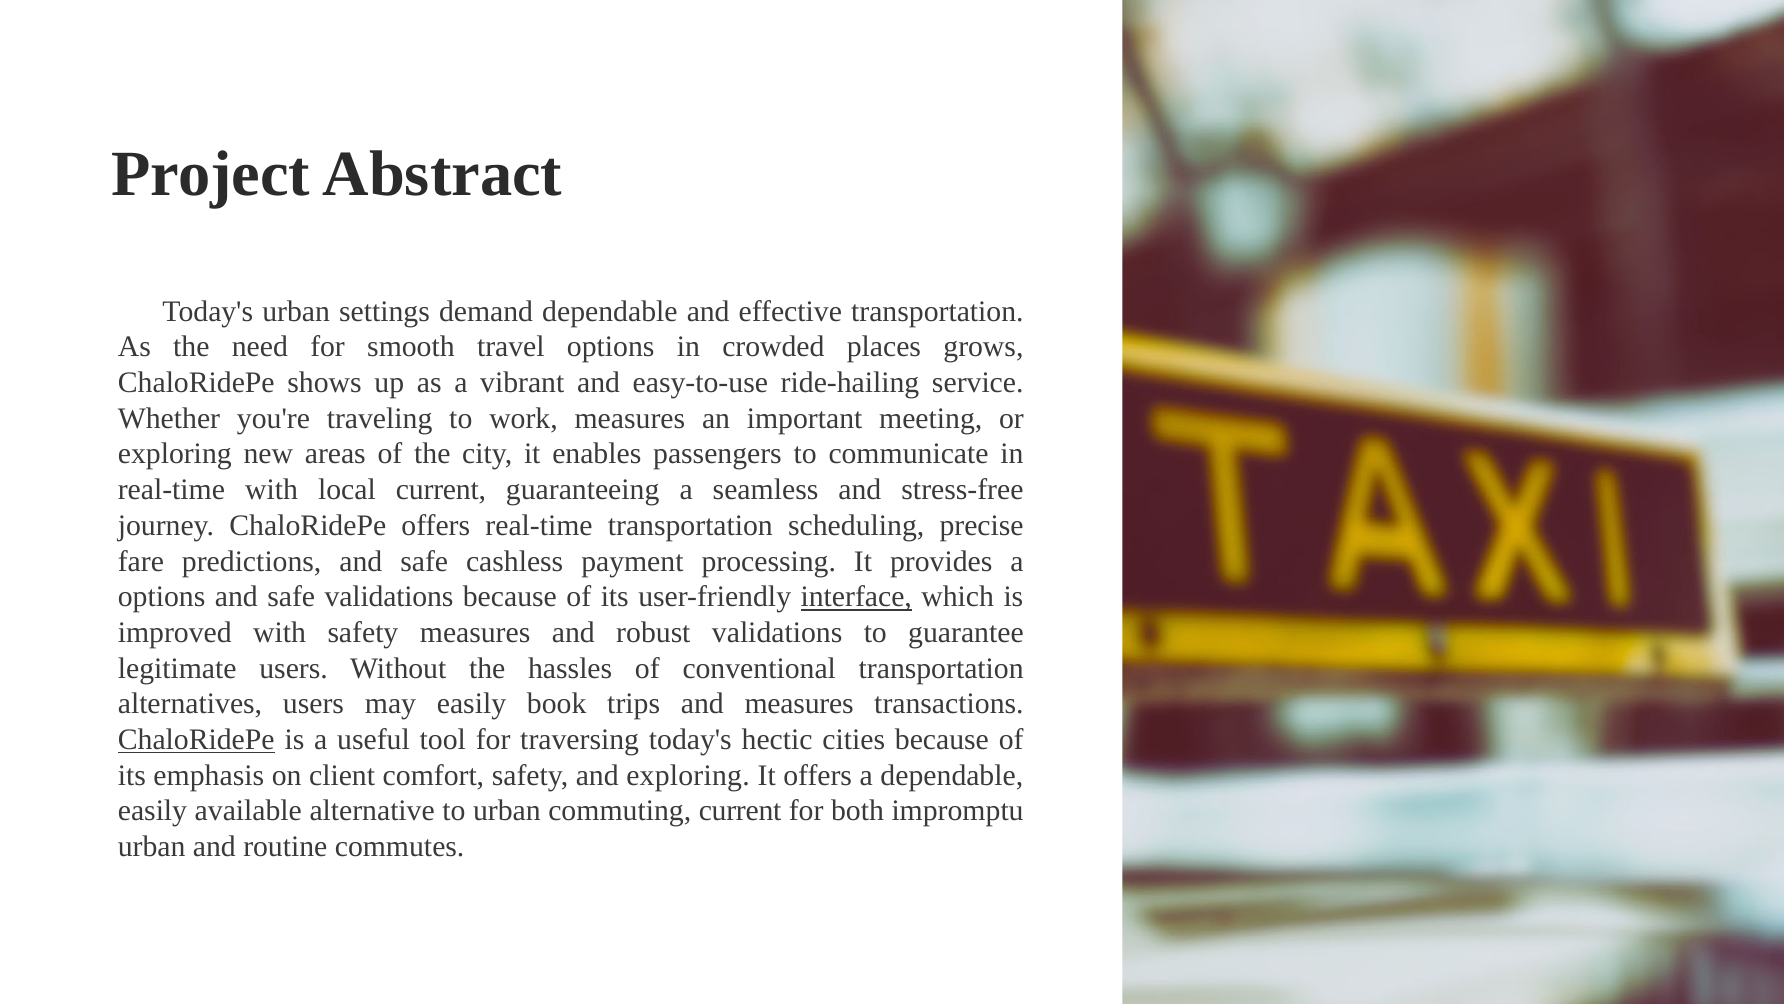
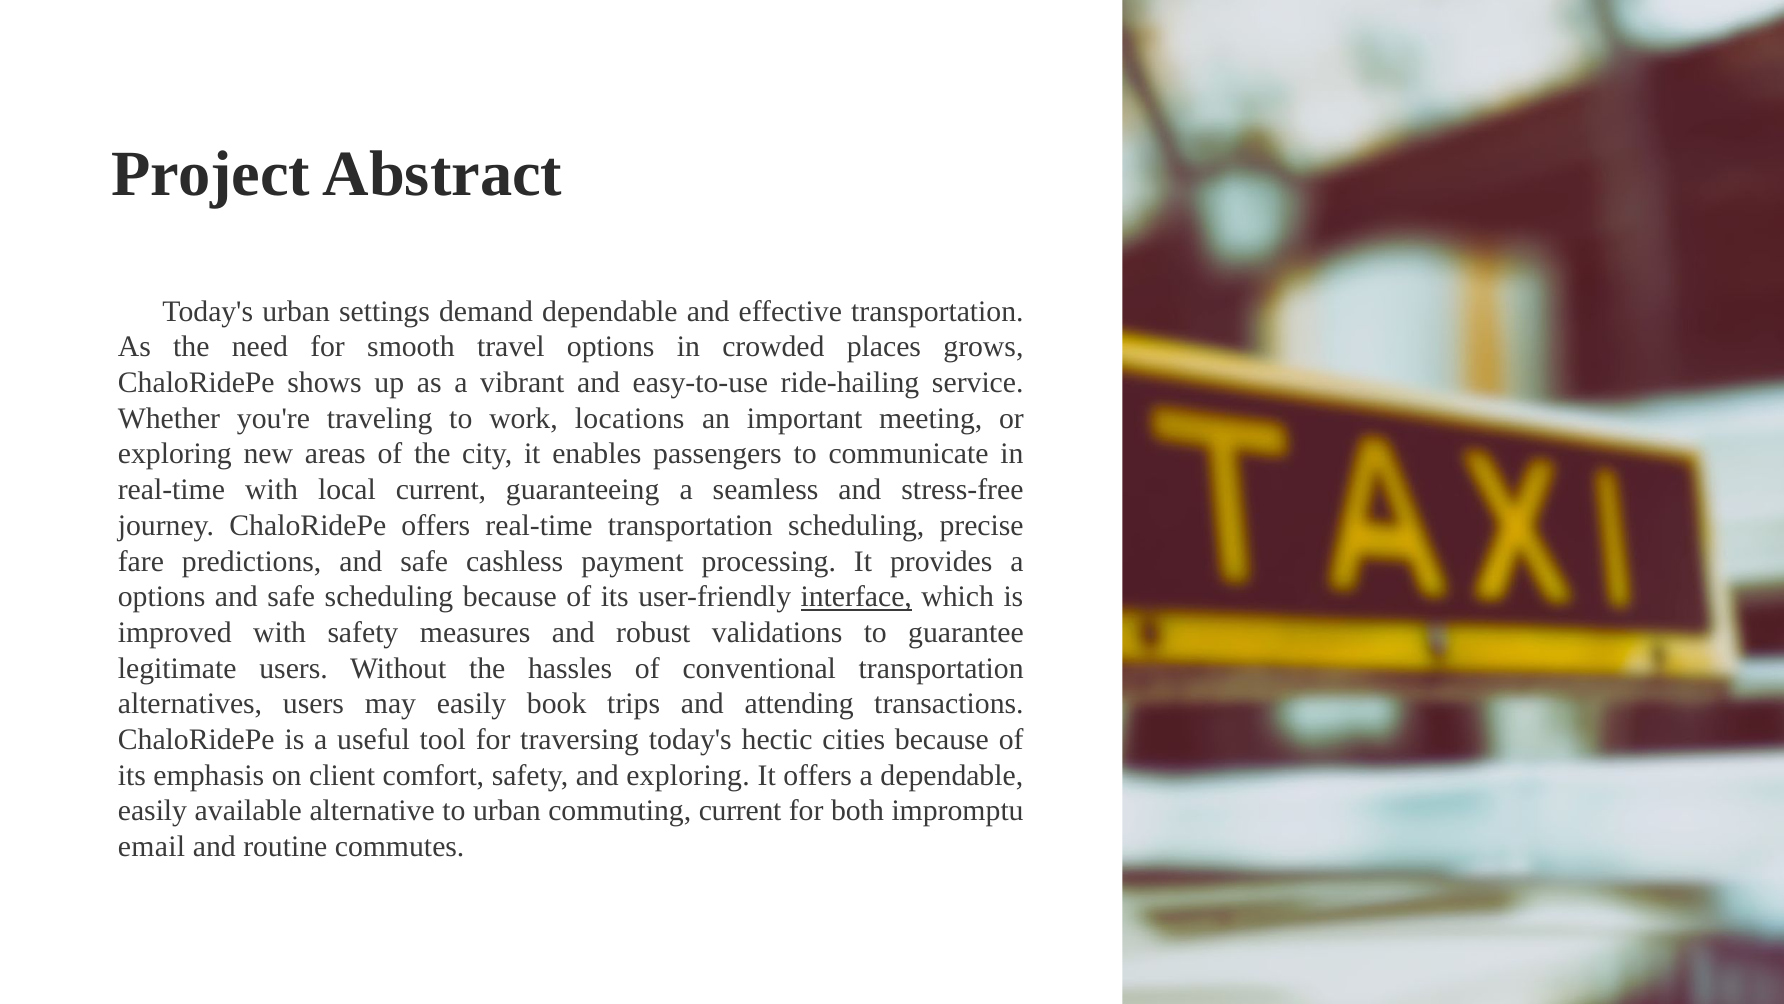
work measures: measures -> locations (630, 418)
safe validations: validations -> scheduling (389, 597)
and measures: measures -> attending (799, 704)
ChaloRidePe underline: present -> none (196, 739)
urban: urban -> email (152, 846)
